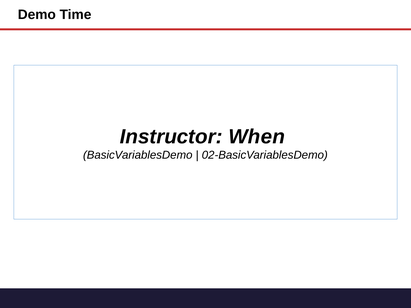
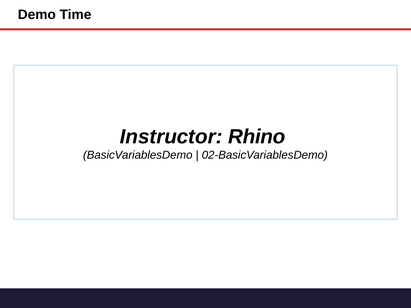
When: When -> Rhino (257, 137)
